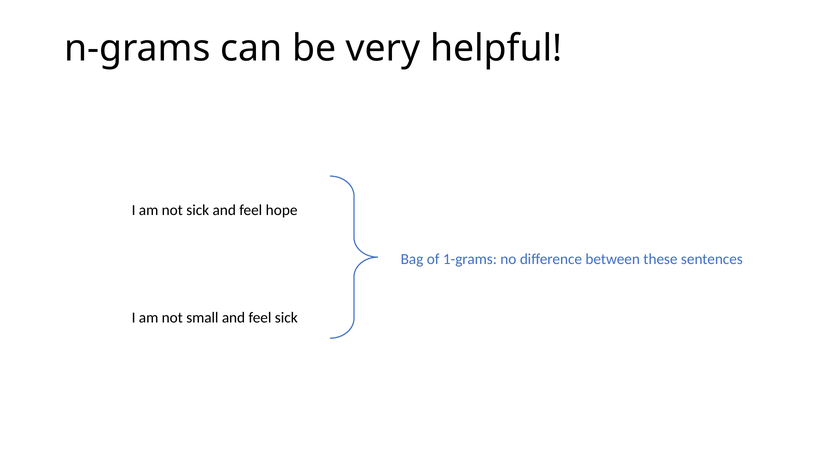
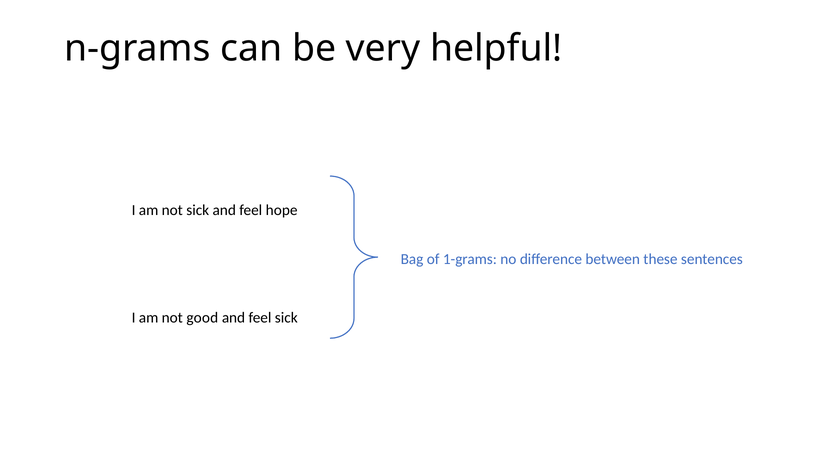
small: small -> good (202, 318)
